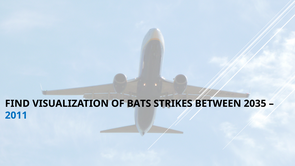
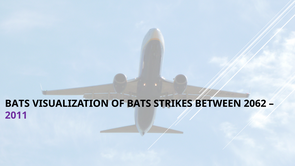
FIND: FIND -> BATS (17, 104)
2035: 2035 -> 2062 (255, 104)
2011 colour: blue -> purple (16, 115)
